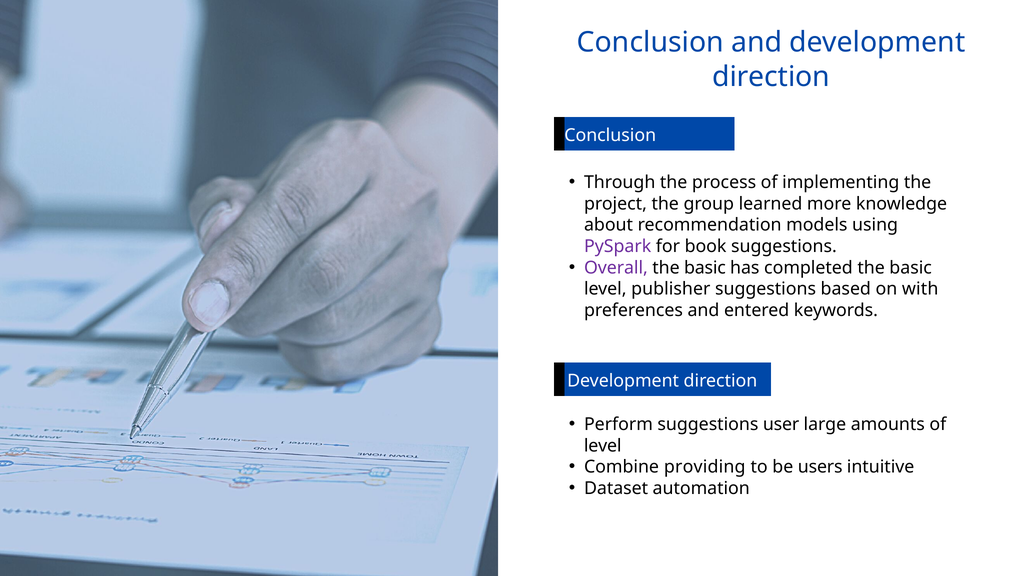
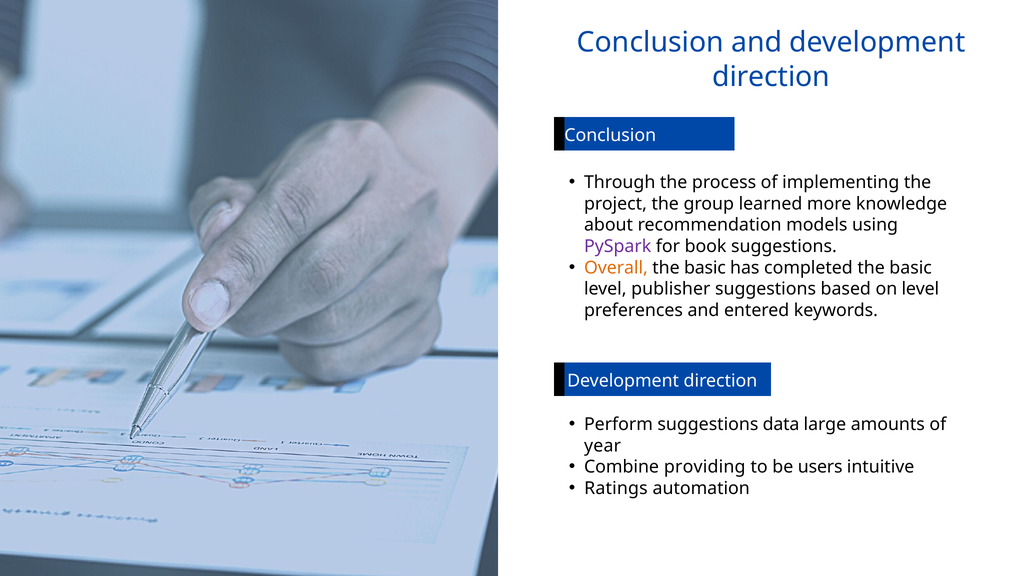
Overall colour: purple -> orange (616, 268)
on with: with -> level (920, 289)
user: user -> data (781, 424)
level: level -> year (603, 446)
Dataset: Dataset -> Ratings (616, 488)
